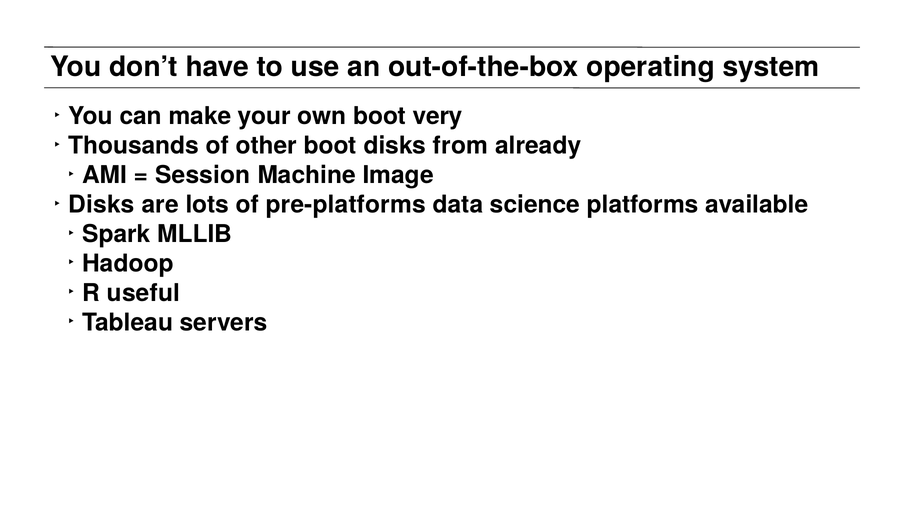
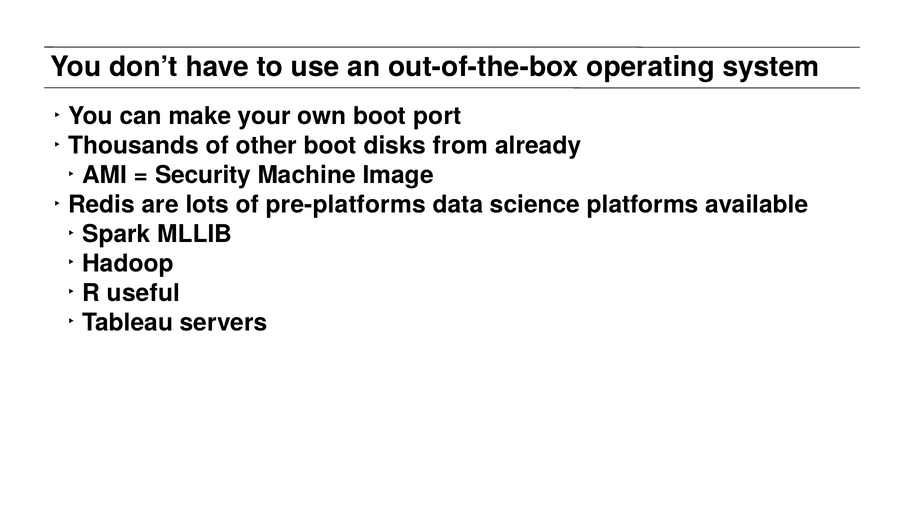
very: very -> port (437, 116)
Session: Session -> Security (203, 175)
Disks: Disks -> Redis (102, 205)
